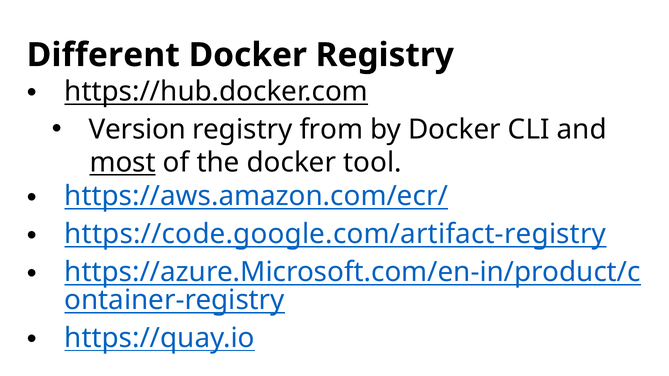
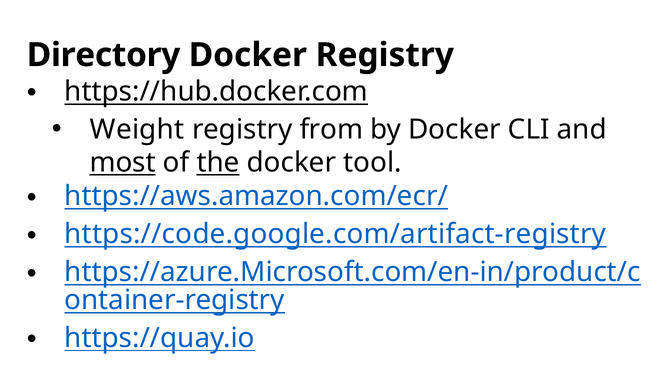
Different: Different -> Directory (104, 55)
Version: Version -> Weight (137, 129)
the underline: none -> present (218, 163)
